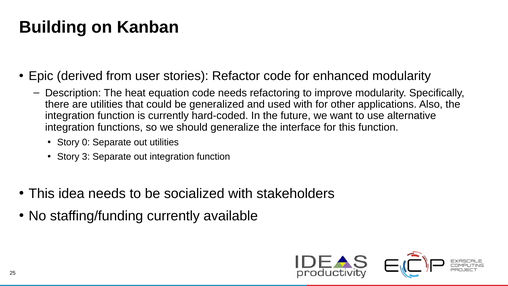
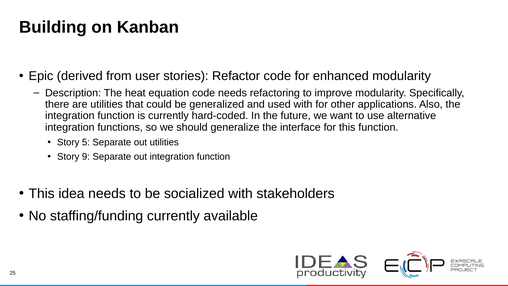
0: 0 -> 5 (86, 142)
3: 3 -> 9 (86, 157)
